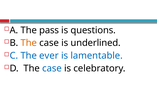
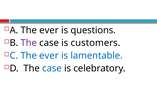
A The pass: pass -> ever (49, 30)
The colour: orange -> purple (29, 43)
underlined: underlined -> customers (96, 43)
